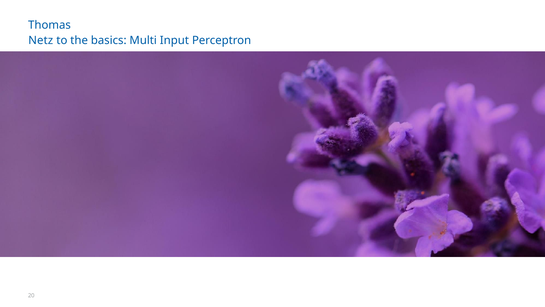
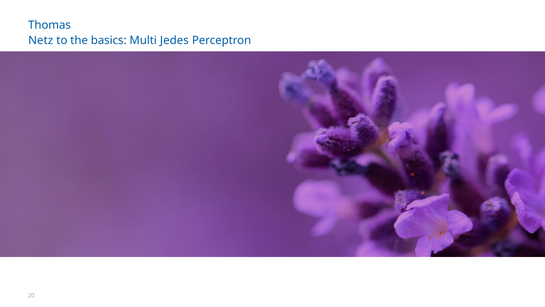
Input: Input -> Jedes (174, 40)
